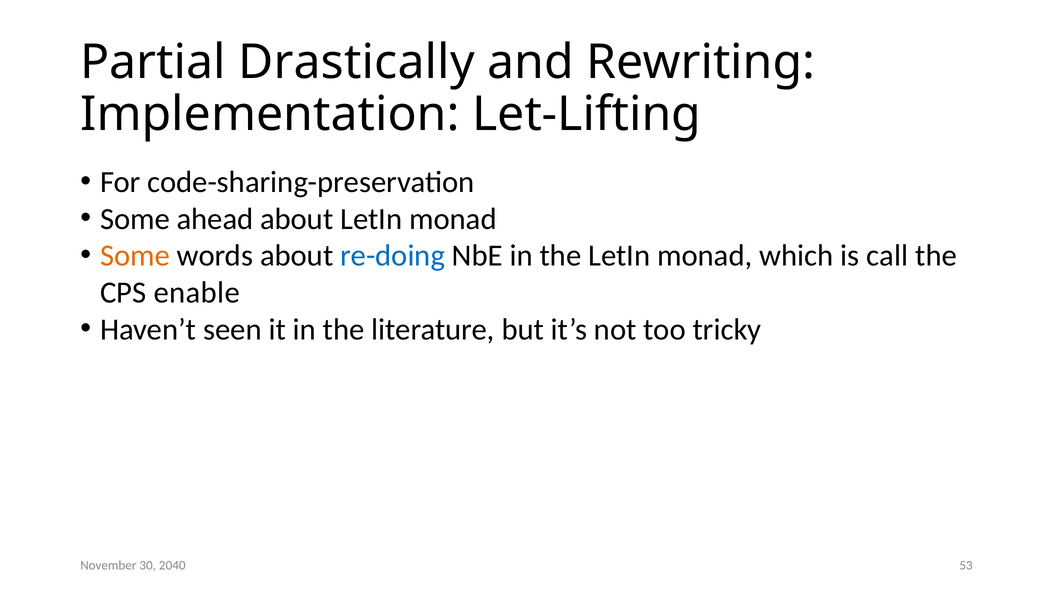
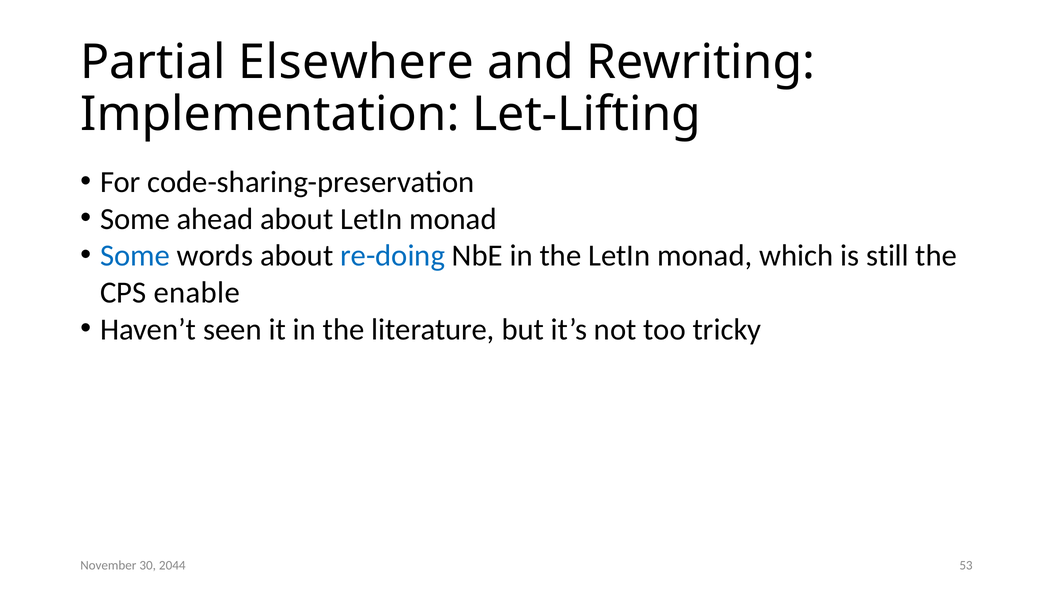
Drastically: Drastically -> Elsewhere (356, 62)
Some colour: orange -> blue (135, 256)
call: call -> still (887, 256)
2040: 2040 -> 2044 (172, 566)
